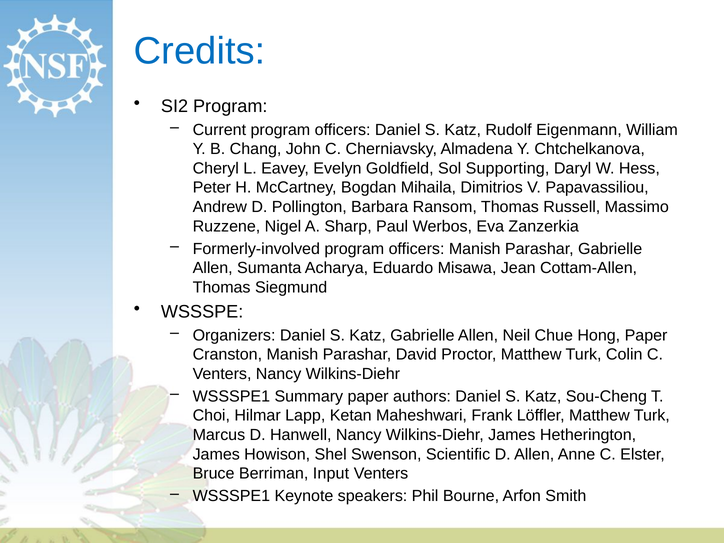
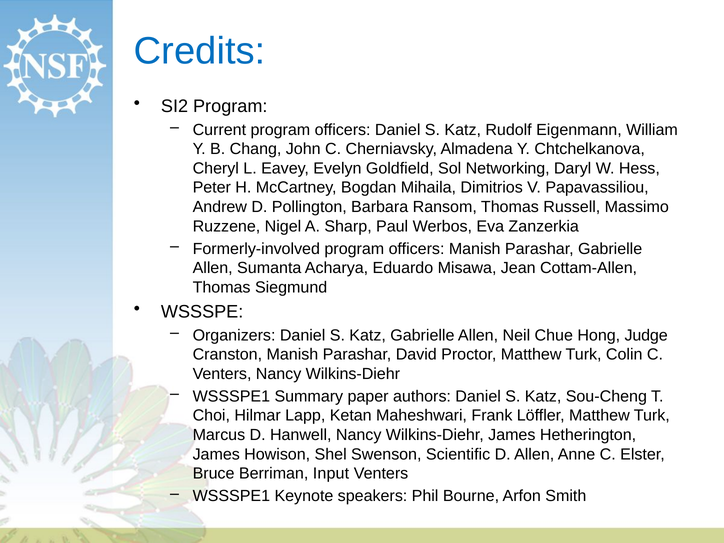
Supporting: Supporting -> Networking (508, 168)
Hong Paper: Paper -> Judge (646, 335)
